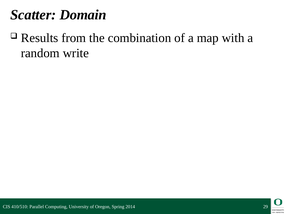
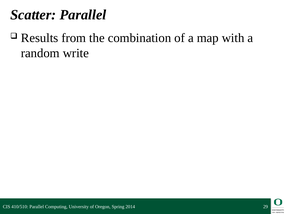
Scatter Domain: Domain -> Parallel (83, 15)
